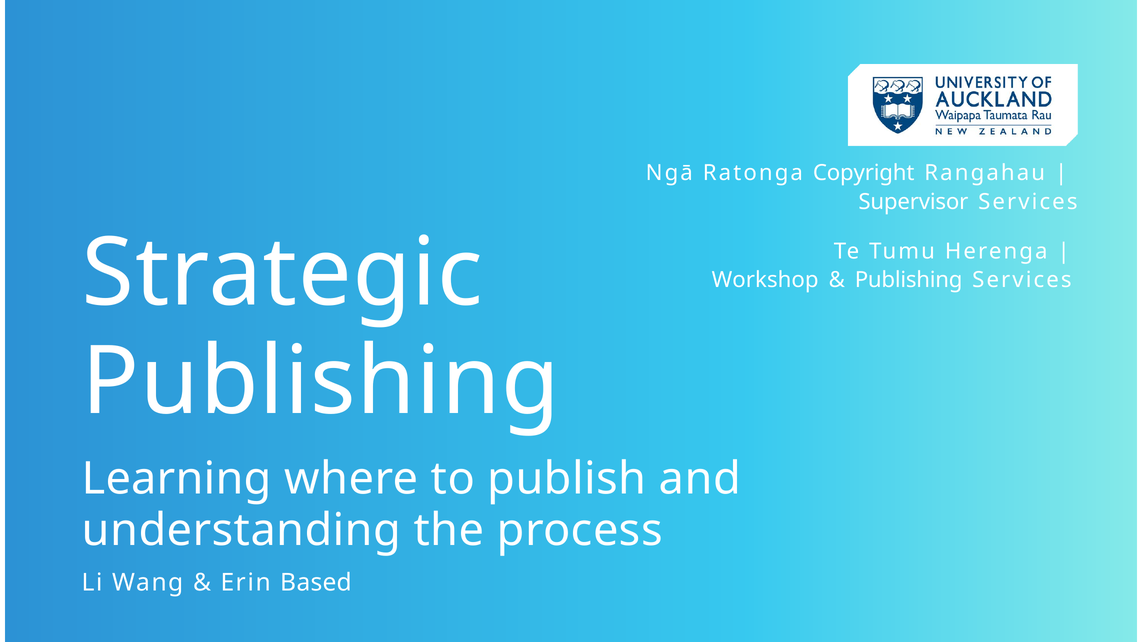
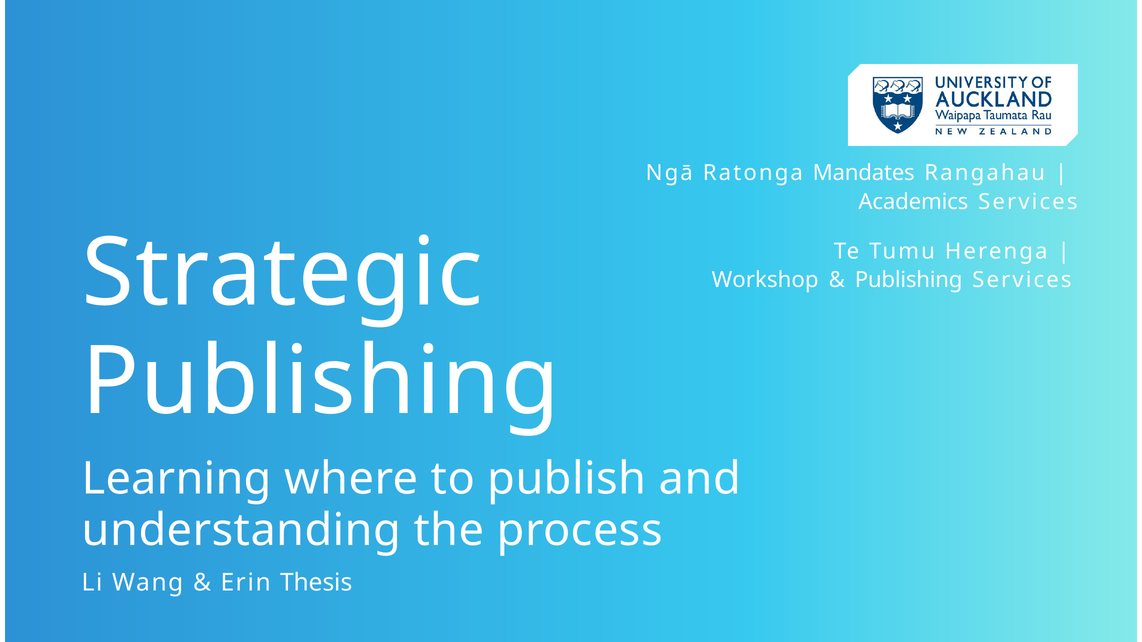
Copyright: Copyright -> Mandates (864, 173)
Supervisor: Supervisor -> Academics (913, 202)
Based: Based -> Thesis (316, 583)
